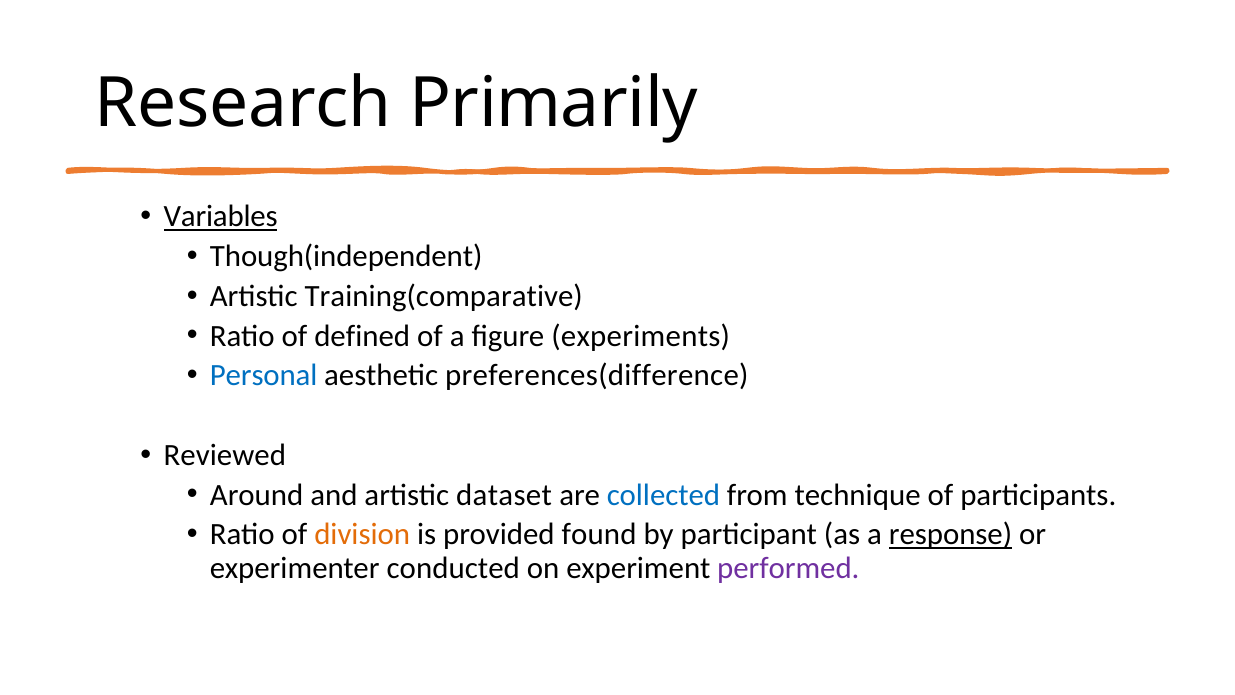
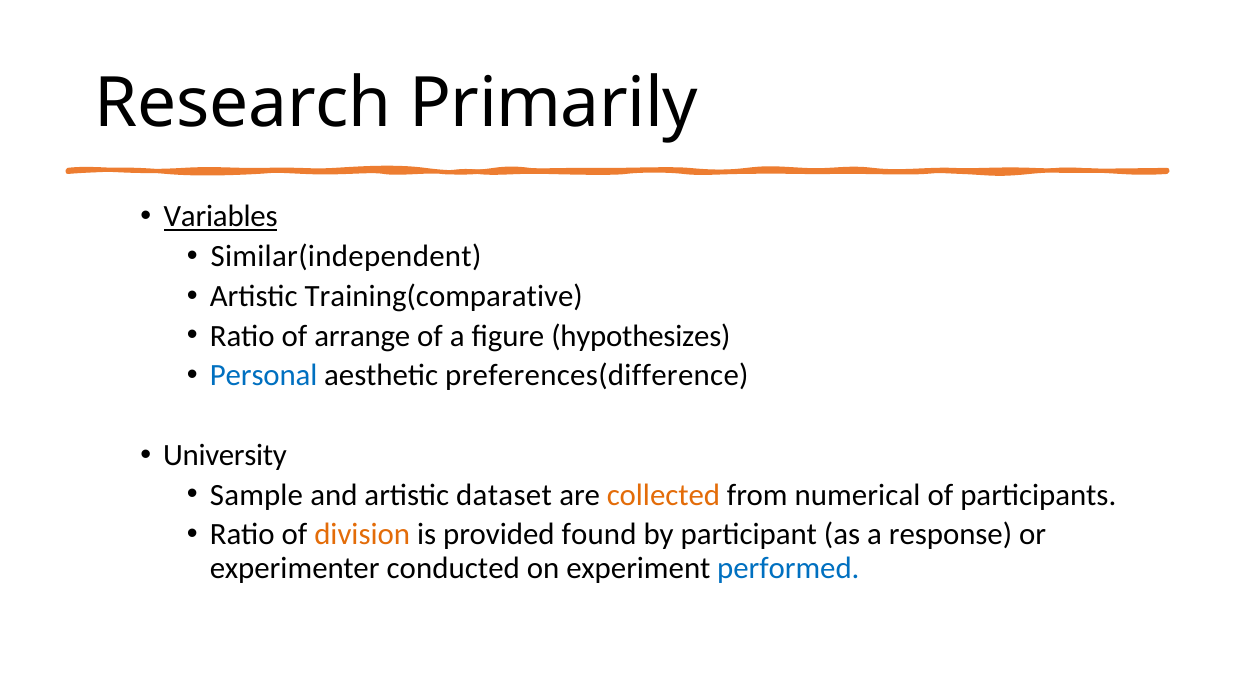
Though(independent: Though(independent -> Similar(independent (346, 256)
defined: defined -> arrange (362, 336)
experiments: experiments -> hypothesizes (641, 336)
Reviewed: Reviewed -> University (225, 455)
Around: Around -> Sample (257, 495)
collected colour: blue -> orange (663, 495)
technique: technique -> numerical (858, 495)
response underline: present -> none (950, 535)
performed colour: purple -> blue (788, 568)
